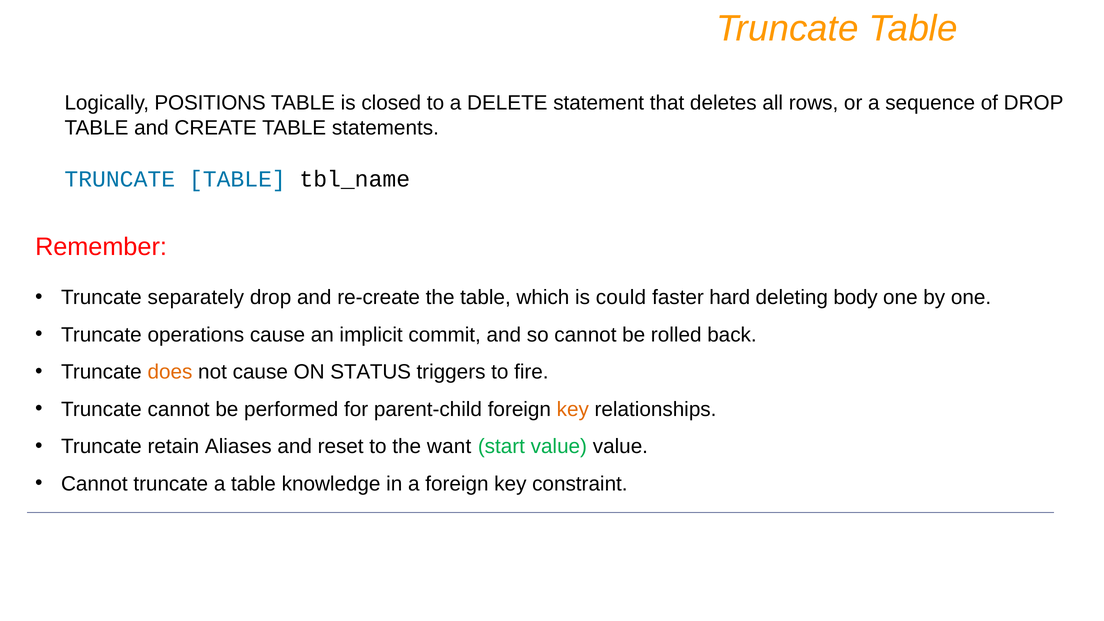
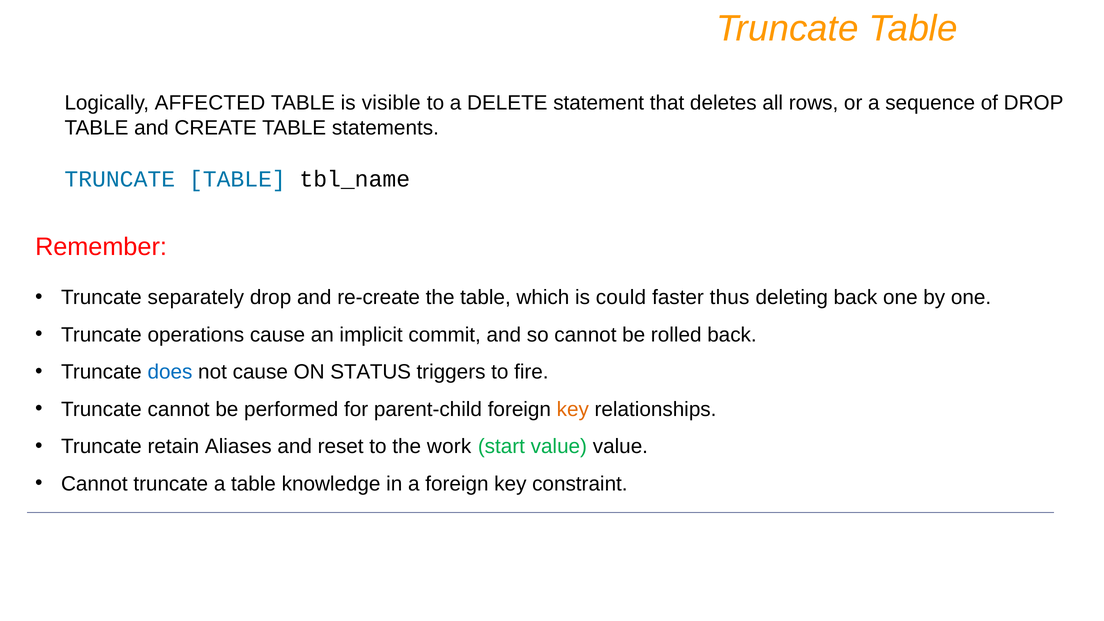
POSITIONS: POSITIONS -> AFFECTED (210, 103)
closed: closed -> visible (391, 103)
hard: hard -> thus (730, 297)
deleting body: body -> back (855, 297)
does colour: orange -> blue (170, 372)
want: want -> work (449, 447)
